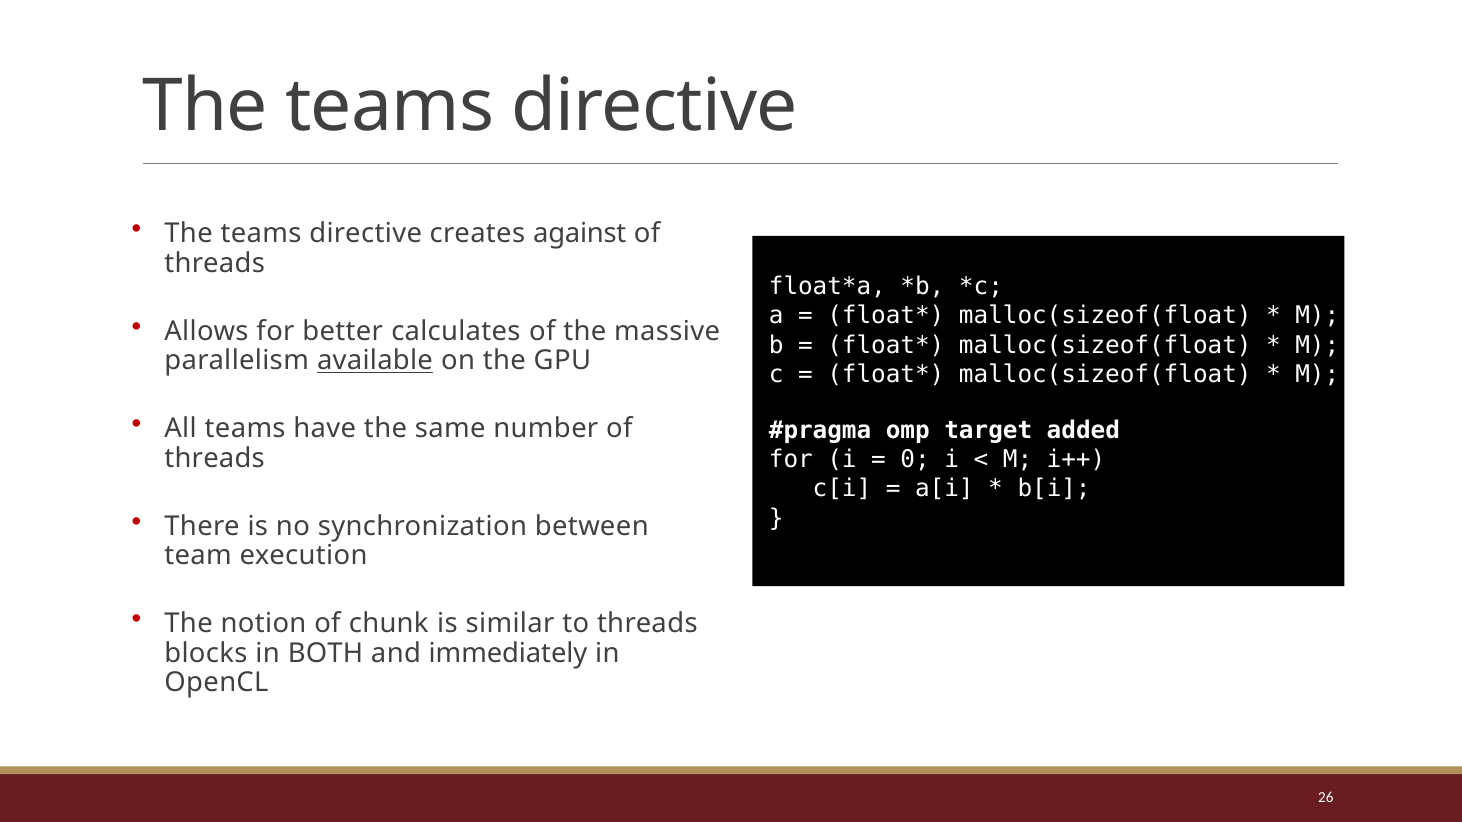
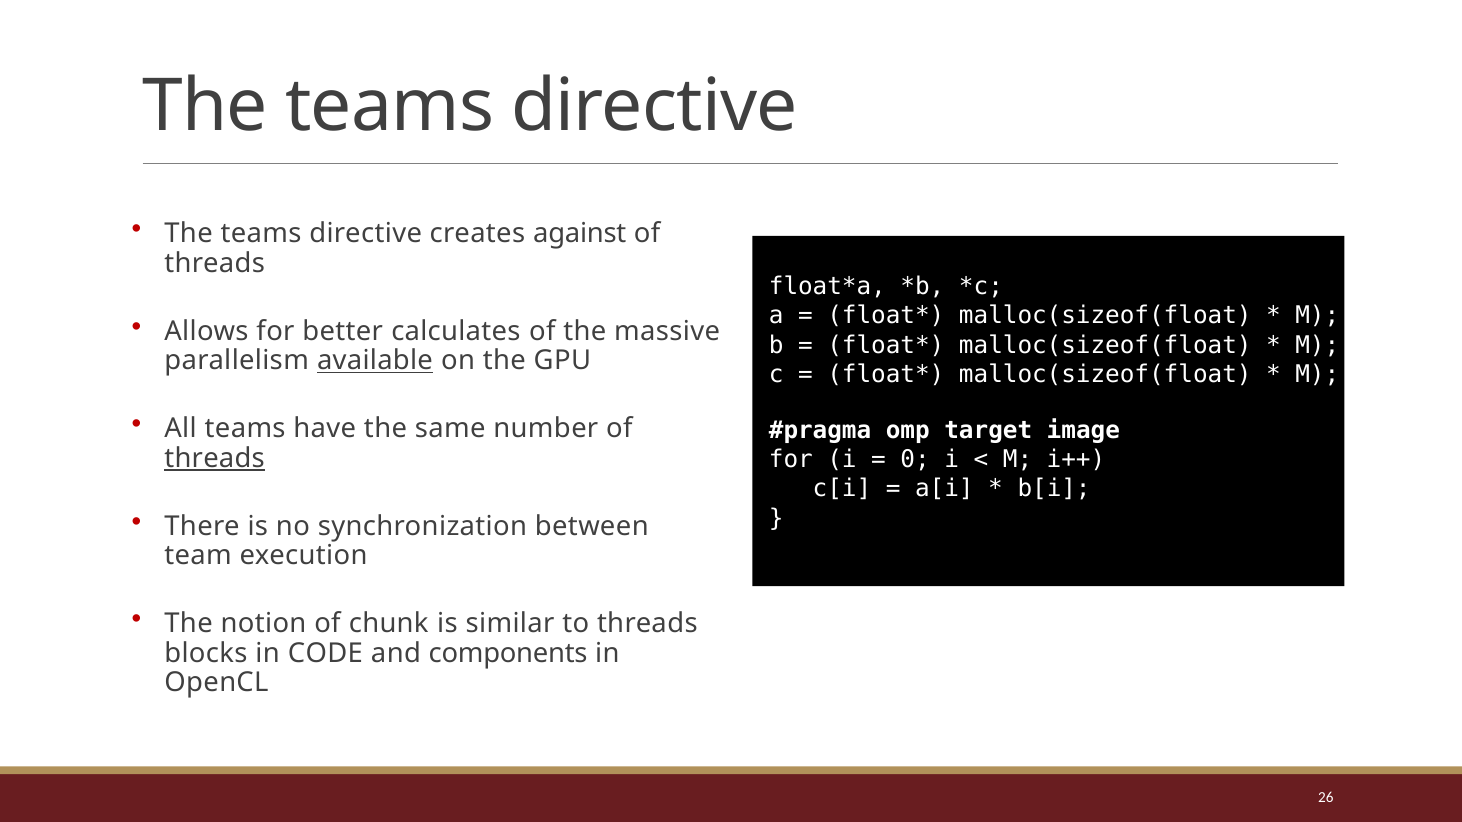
added: added -> image (1083, 430)
threads underline: none -> present (215, 458)
BOTH: BOTH -> CODE (325, 654)
immediately: immediately -> components (508, 654)
